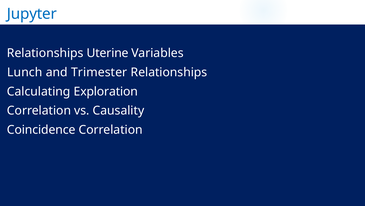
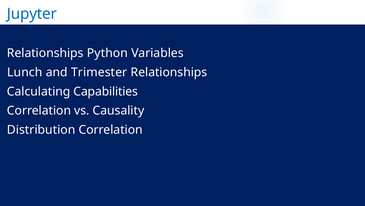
Uterine: Uterine -> Python (107, 53)
Exploration: Exploration -> Capabilities (106, 91)
Coincidence: Coincidence -> Distribution (41, 129)
